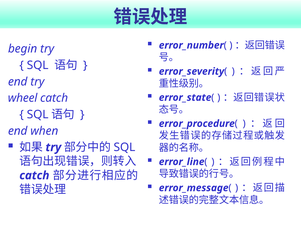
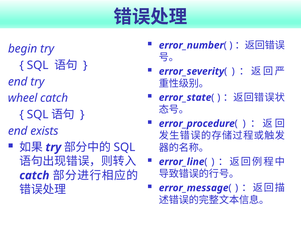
when: when -> exists (44, 131)
